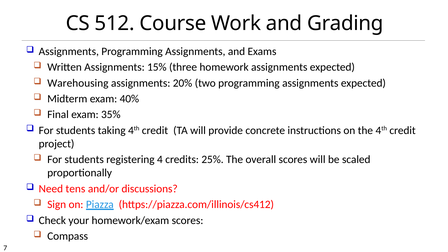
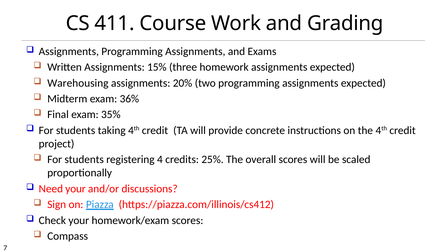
512: 512 -> 411 (115, 23)
40%: 40% -> 36% (129, 99)
Need tens: tens -> your (76, 189)
